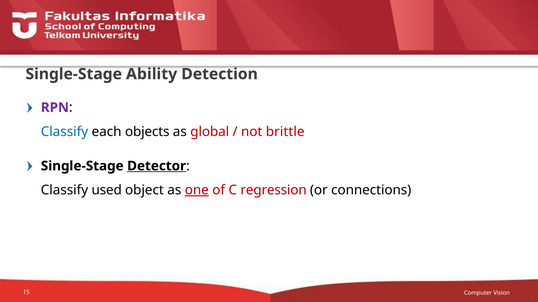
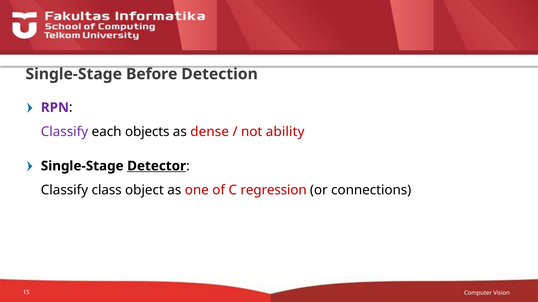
Ability: Ability -> Before (152, 74)
Classify colour: blue -> purple (64, 132)
global: global -> dense (210, 132)
brittle: brittle -> ability (285, 132)
used: used -> class (107, 190)
one underline: present -> none (197, 190)
